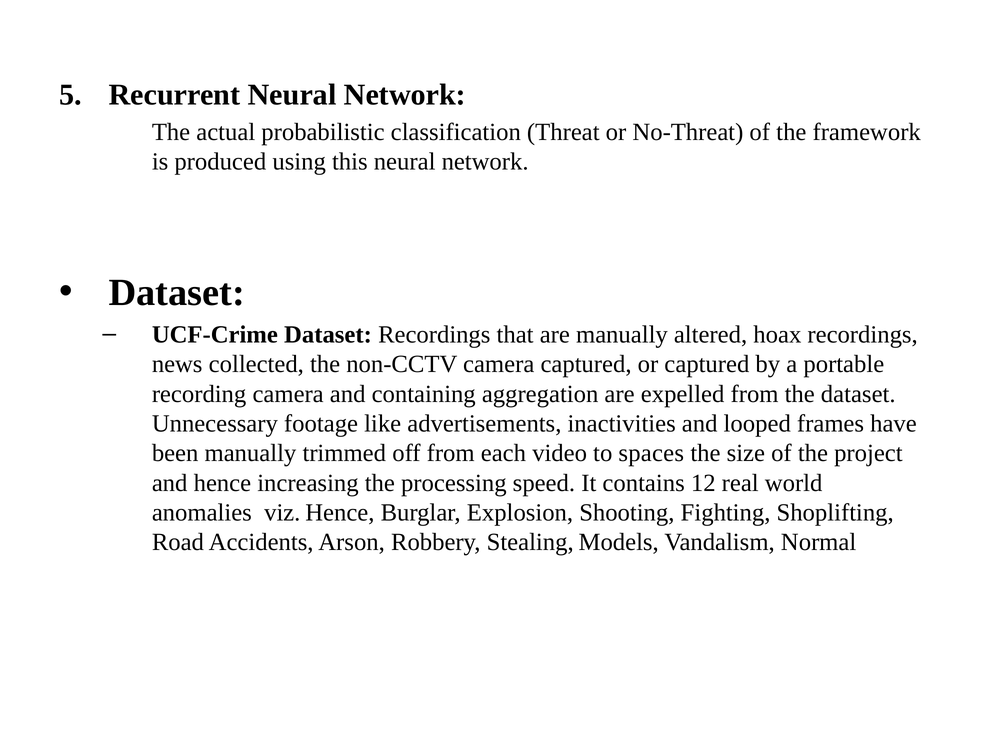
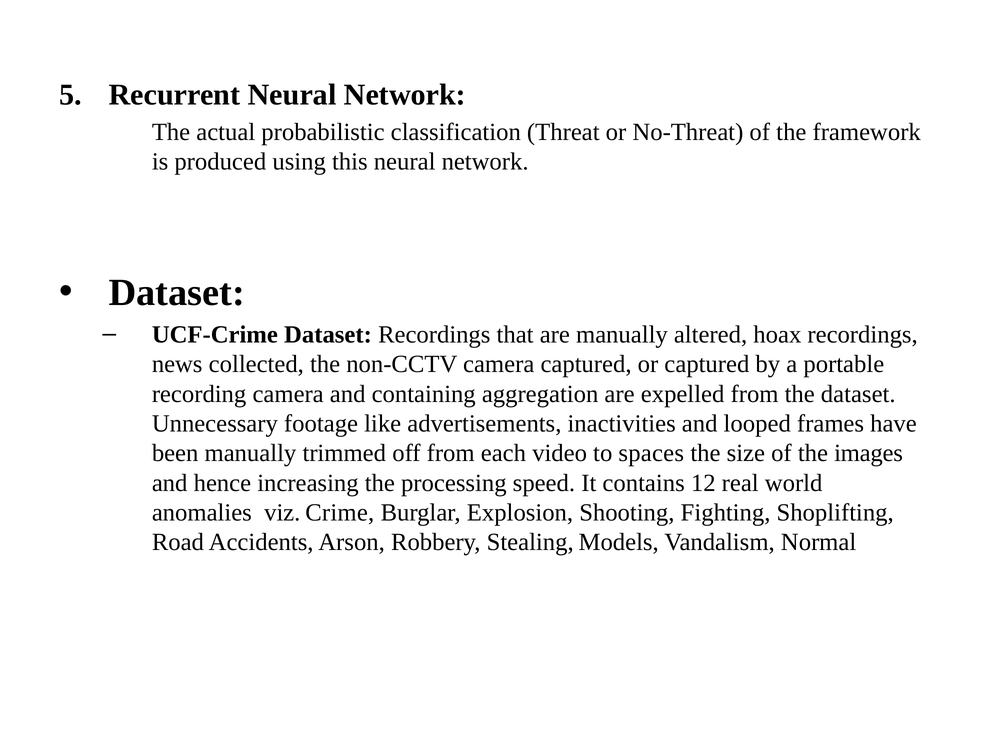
project: project -> images (869, 453)
viz Hence: Hence -> Crime (340, 512)
